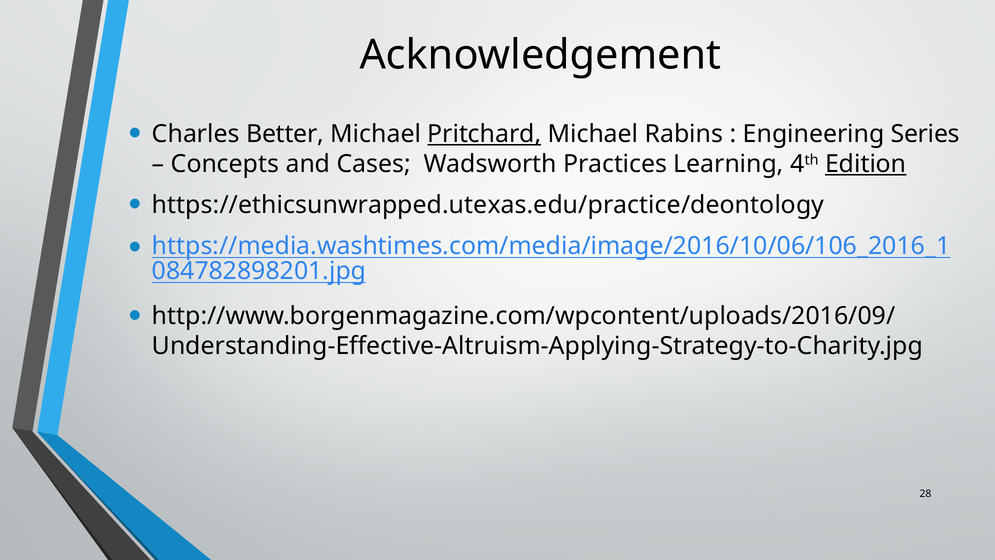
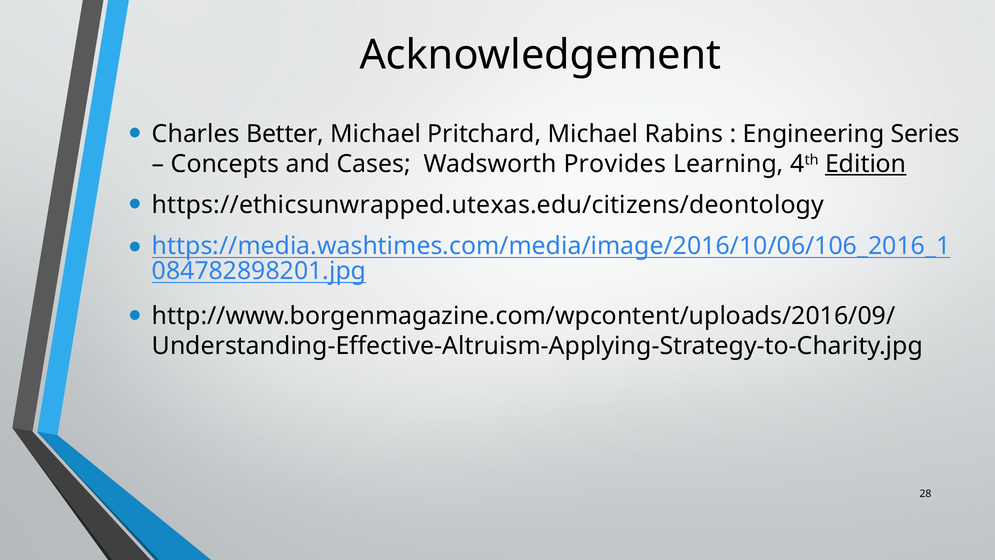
Pritchard underline: present -> none (484, 134)
Practices: Practices -> Provides (615, 164)
https://ethicsunwrapped.utexas.edu/practice/deontology: https://ethicsunwrapped.utexas.edu/practice/deontology -> https://ethicsunwrapped.utexas.edu/citizens/deontology (488, 205)
